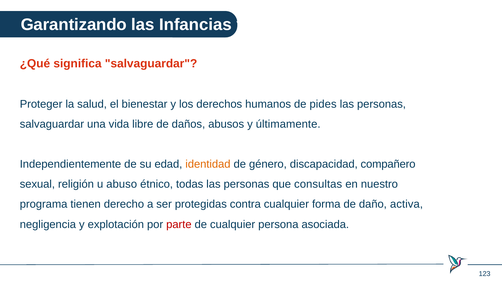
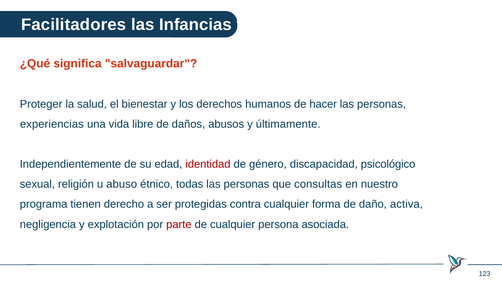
Garantizando: Garantizando -> Facilitadores (74, 25)
pides: pides -> hacer (323, 104)
salvaguardar: salvaguardar -> experiencias (52, 124)
identidad colour: orange -> red (208, 164)
compañero: compañero -> psicológico (388, 164)
